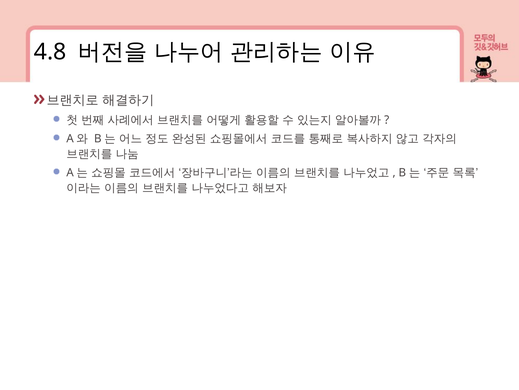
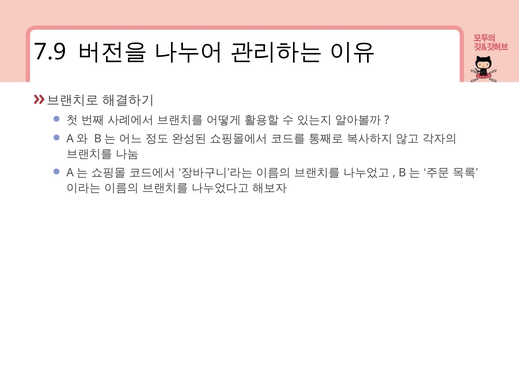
4.8: 4.8 -> 7.9 (50, 52)
